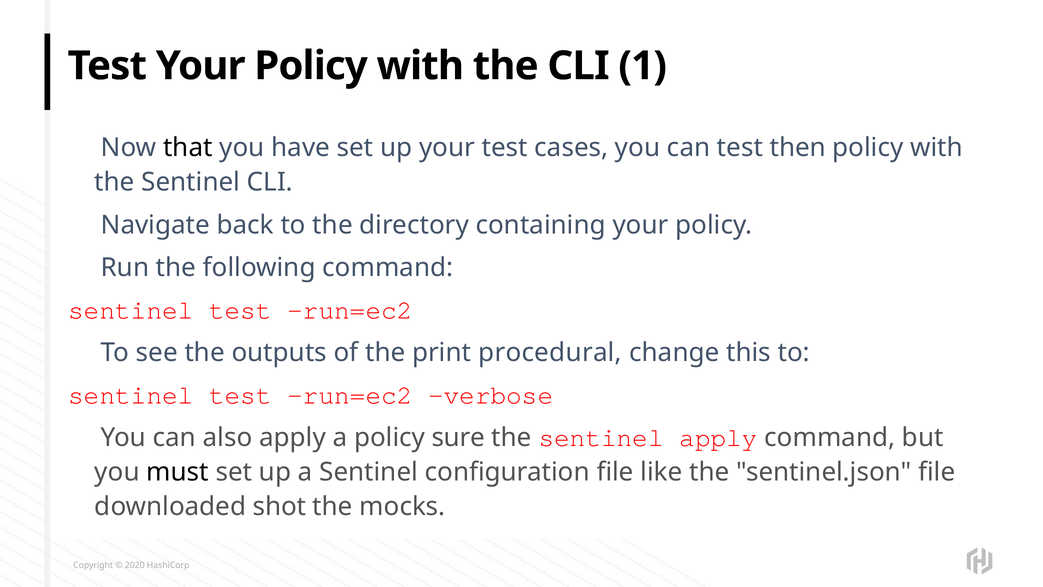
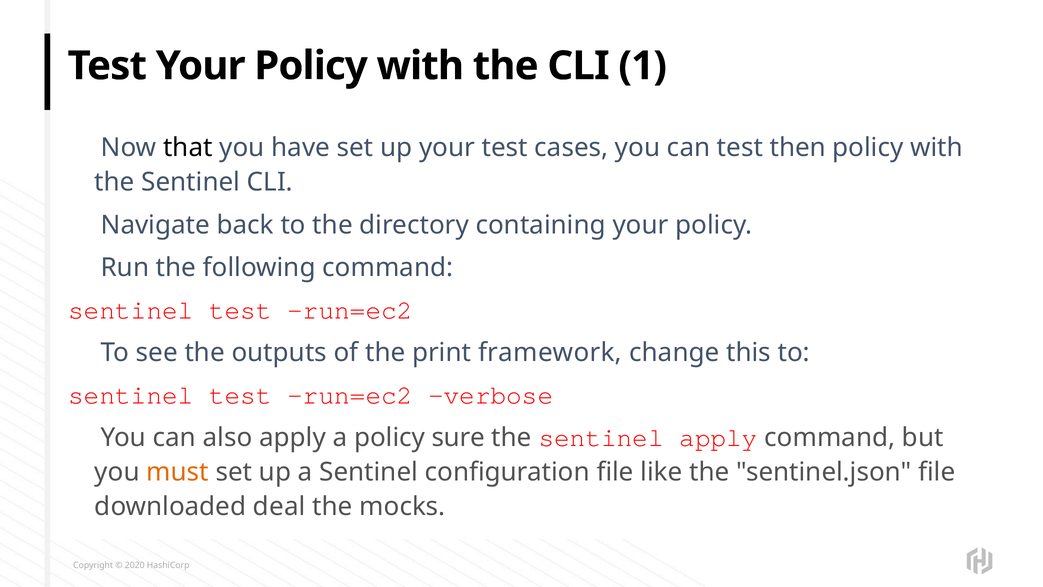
procedural: procedural -> framework (550, 352)
must colour: black -> orange (178, 472)
shot: shot -> deal (279, 506)
